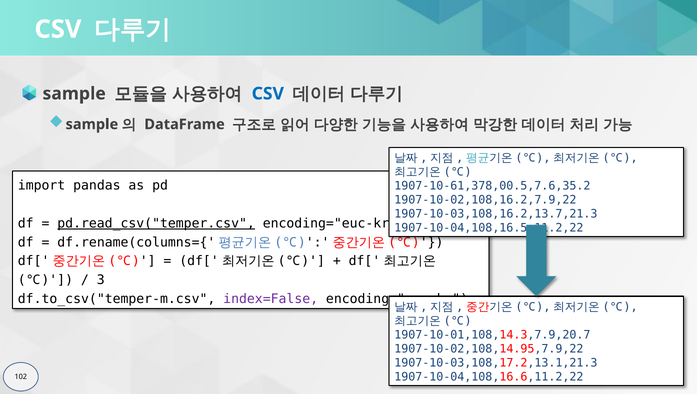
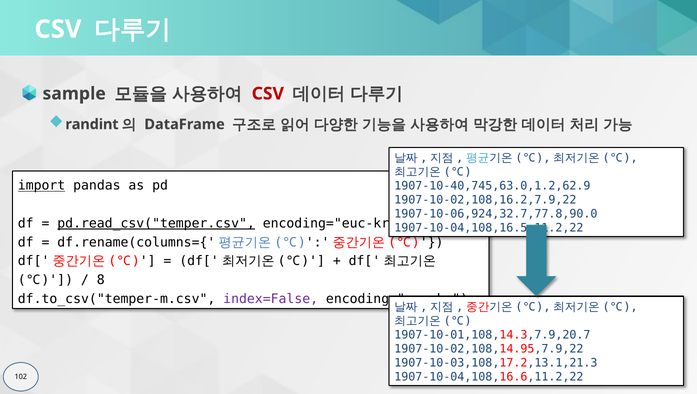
CSV colour: blue -> red (268, 94)
sample: sample -> randint (92, 124)
import underline: none -> present (42, 186)
1907-10-61,378,00.5,7.6,35.2: 1907-10-61,378,00.5,7.6,35.2 -> 1907-10-40,745,63.0,1.2,62.9 (492, 186)
1907-10-03,108,16.2,13.7,21.3: 1907-10-03,108,16.2,13.7,21.3 -> 1907-10-06,924,32.7,77.8,90.0 (496, 214)
3: 3 -> 8 (101, 280)
